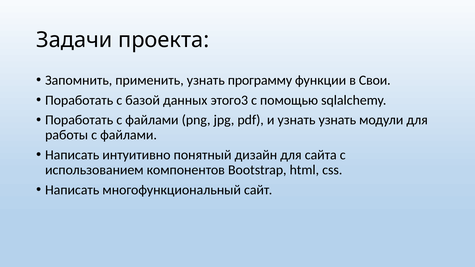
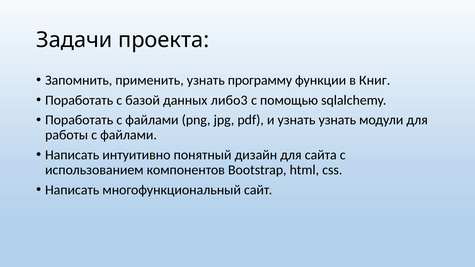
Свои: Свои -> Книг (375, 80)
этого3: этого3 -> либо3 (229, 100)
